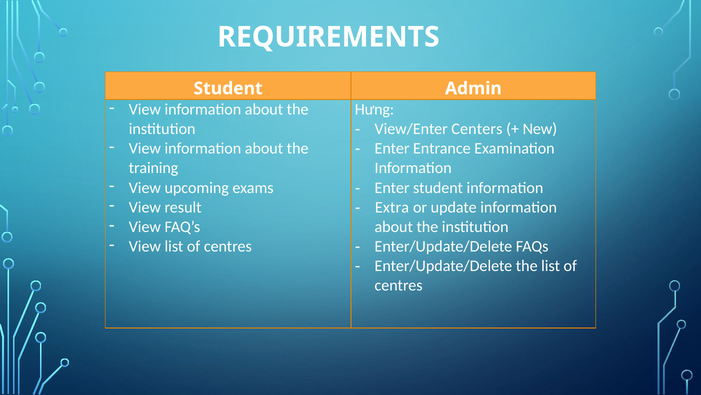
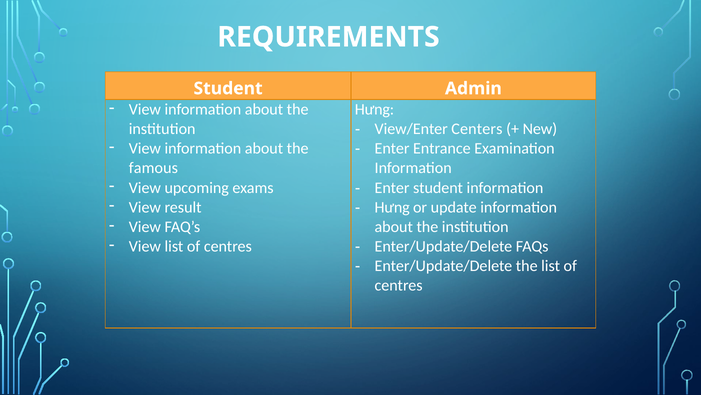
training: training -> famous (153, 168)
Extra: Extra -> Hưng (392, 207)
